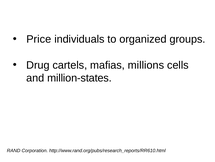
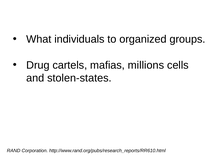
Price: Price -> What (39, 39)
million-states: million-states -> stolen-states (79, 78)
